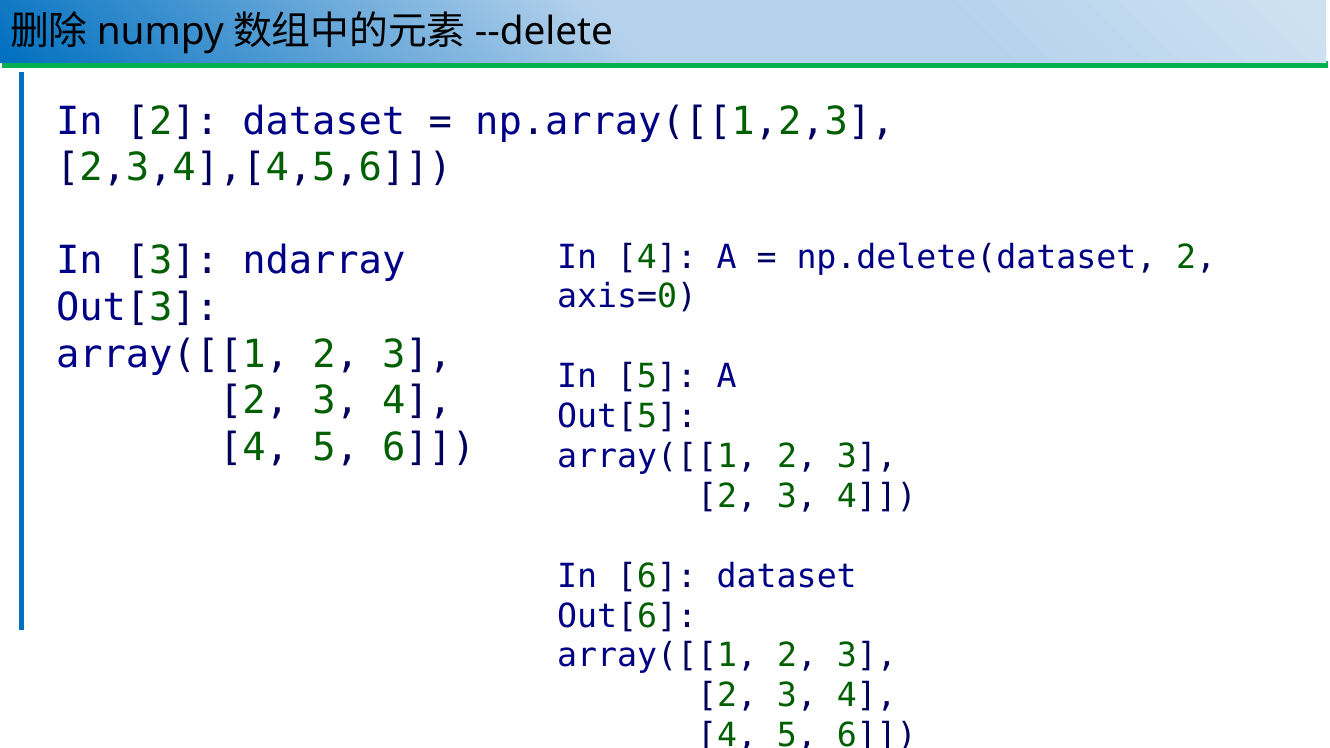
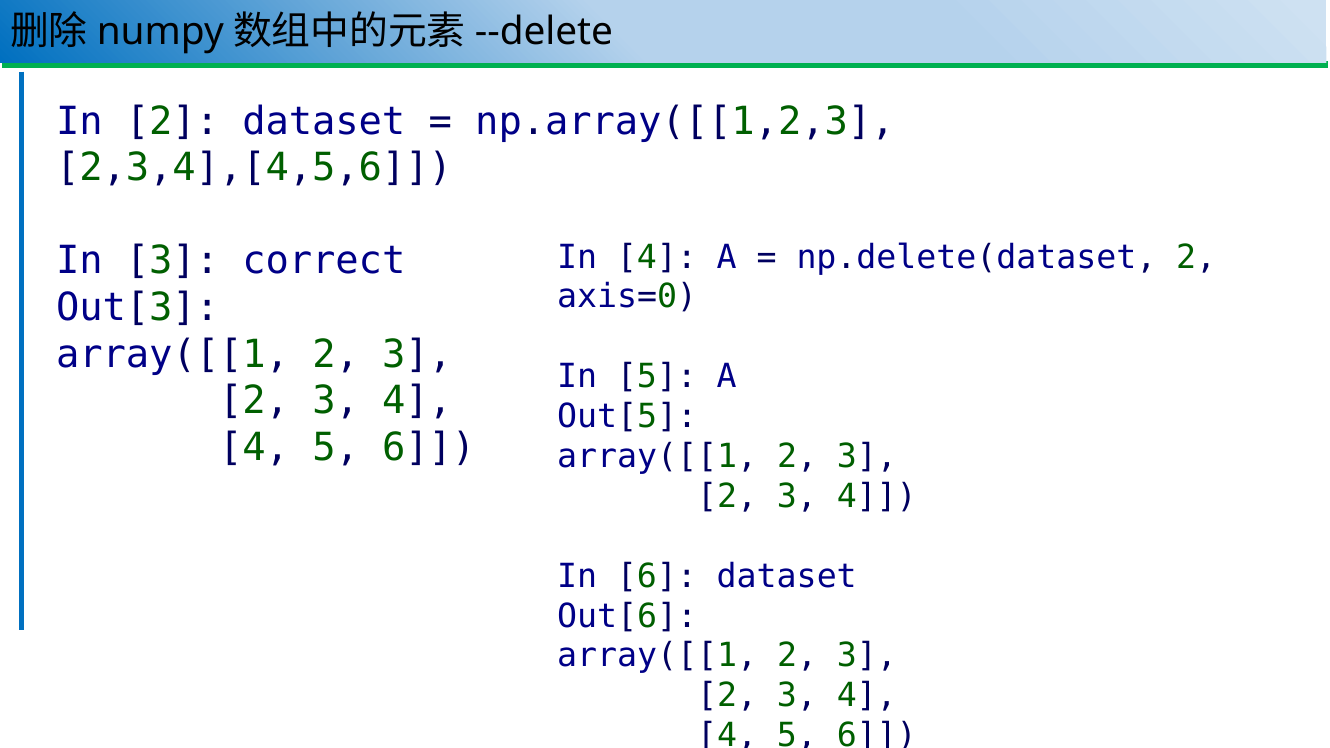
ndarray: ndarray -> correct (324, 261)
